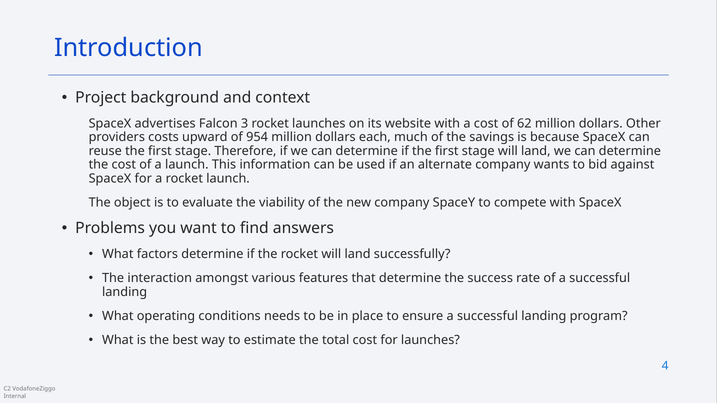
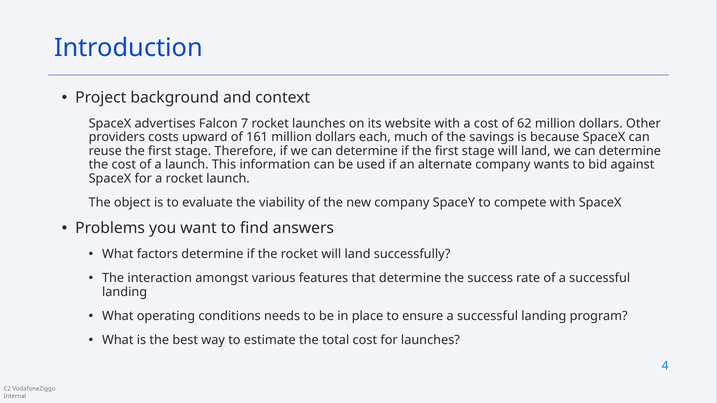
3: 3 -> 7 (245, 124)
954: 954 -> 161 (257, 137)
